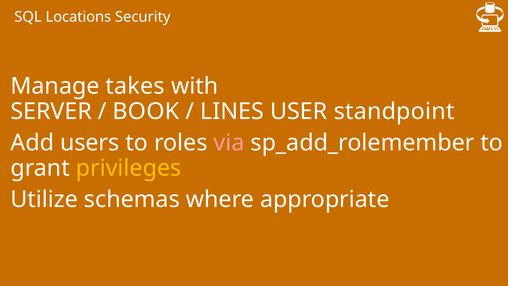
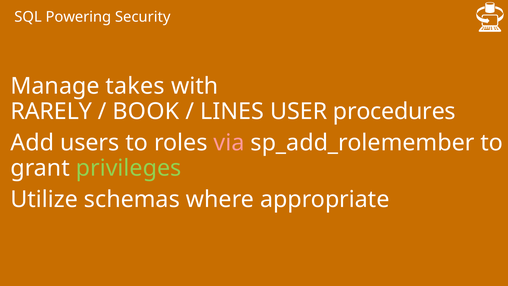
Locations: Locations -> Powering (78, 17)
SERVER: SERVER -> RARELY (51, 111)
standpoint: standpoint -> procedures (394, 111)
privileges colour: yellow -> light green (129, 168)
